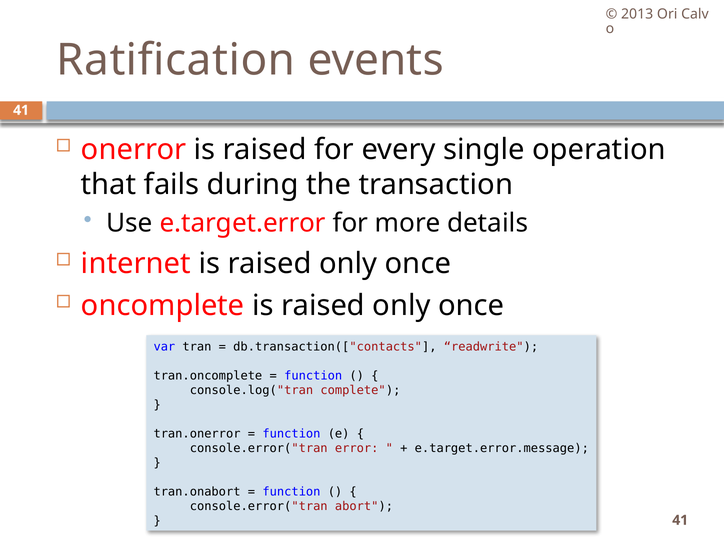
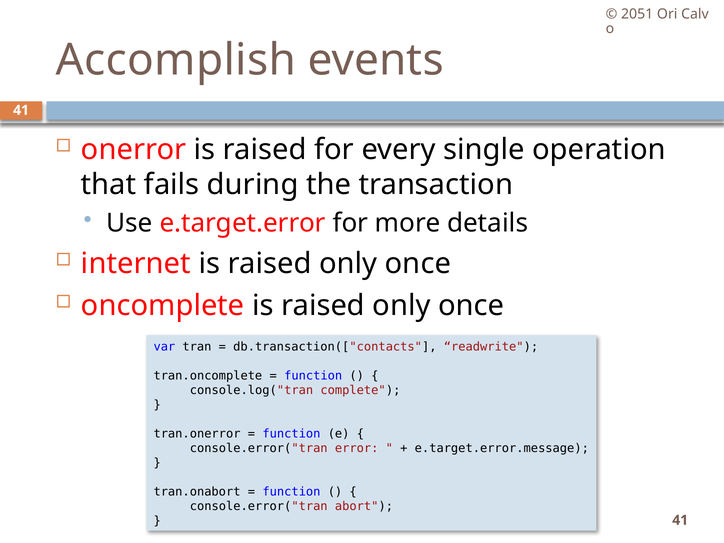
2013: 2013 -> 2051 (637, 14)
Ratification: Ratification -> Accomplish (176, 60)
